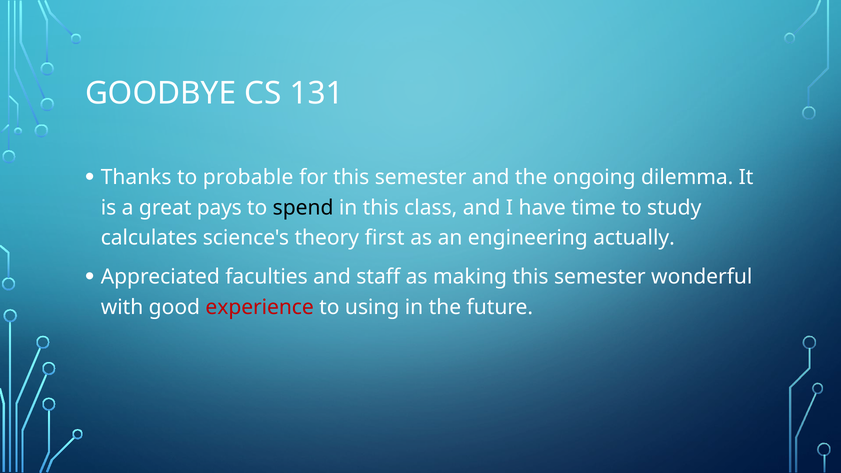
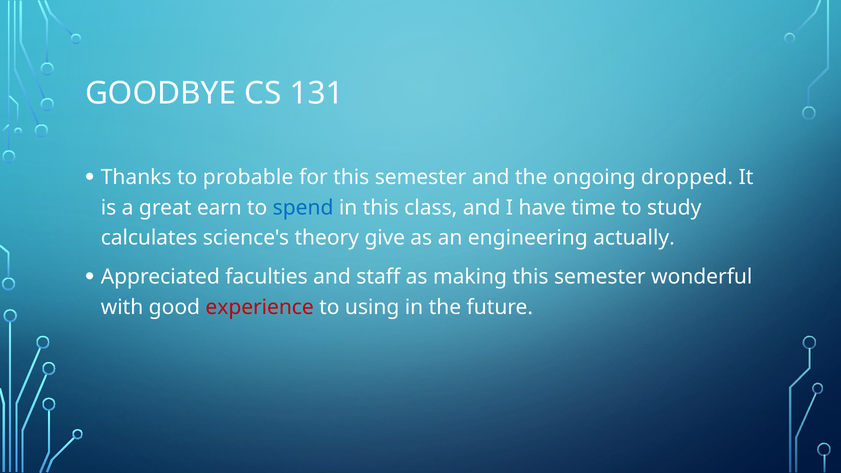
dilemma: dilemma -> dropped (687, 177)
pays: pays -> earn (219, 208)
spend colour: black -> blue (303, 208)
first: first -> give (385, 238)
